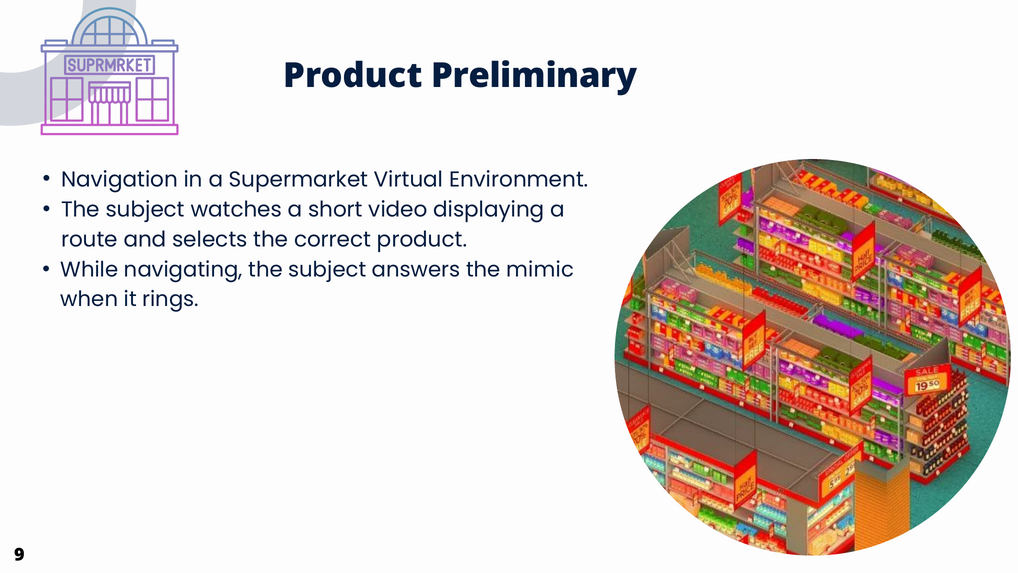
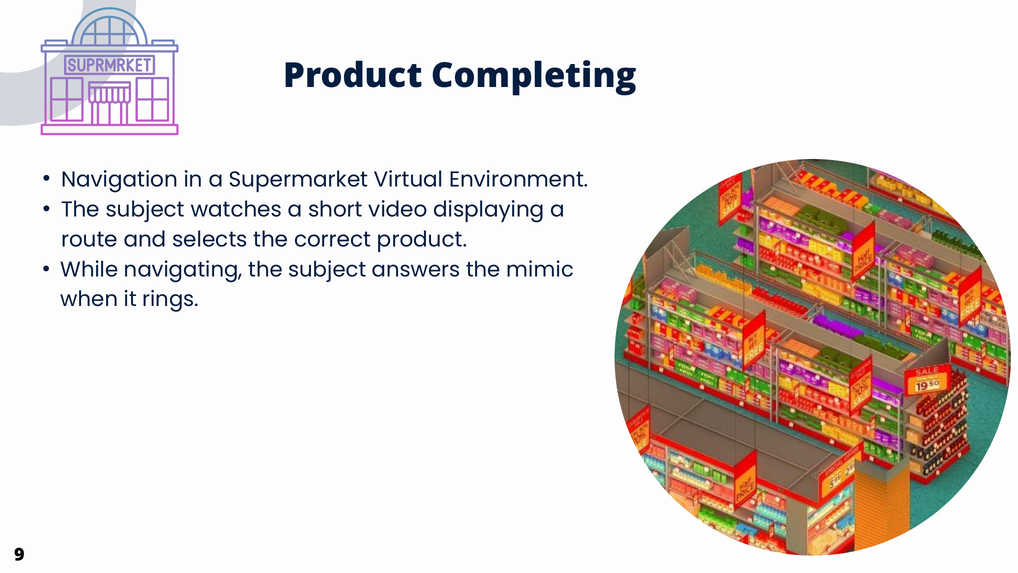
Preliminary: Preliminary -> Completing (534, 76)
